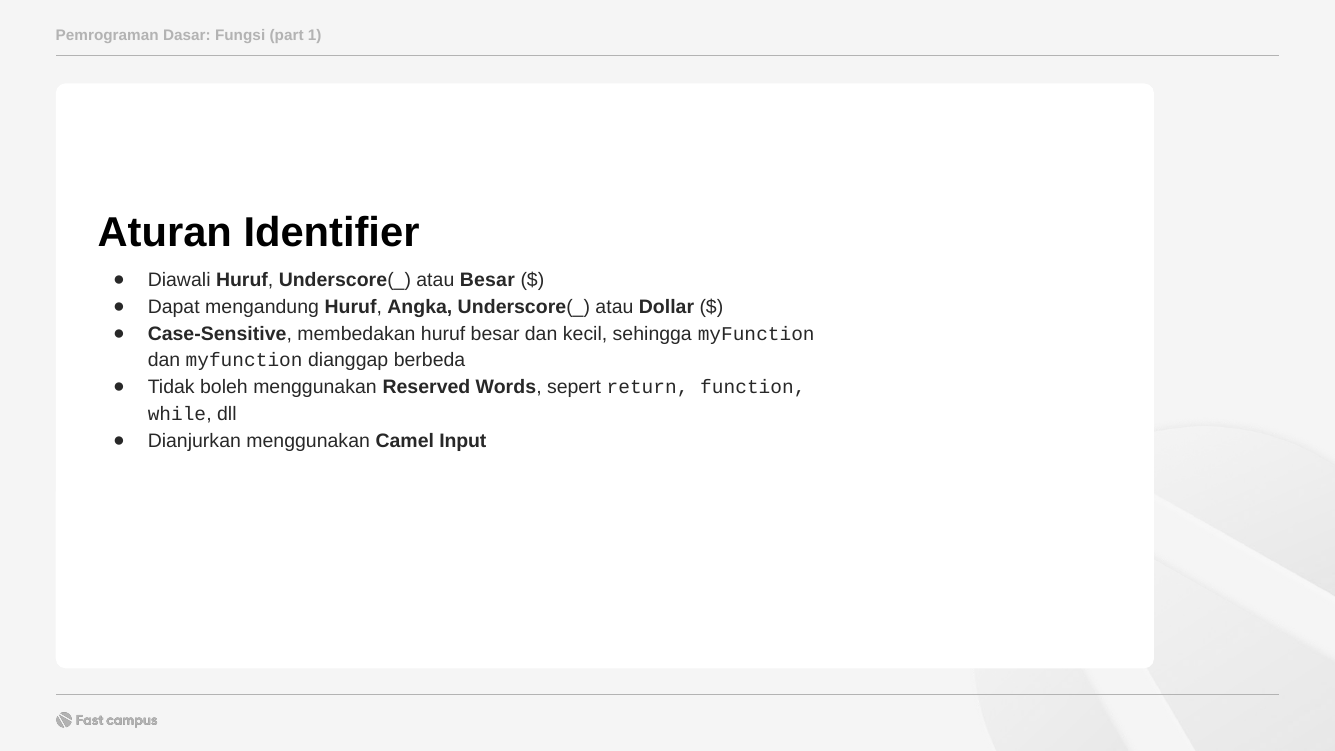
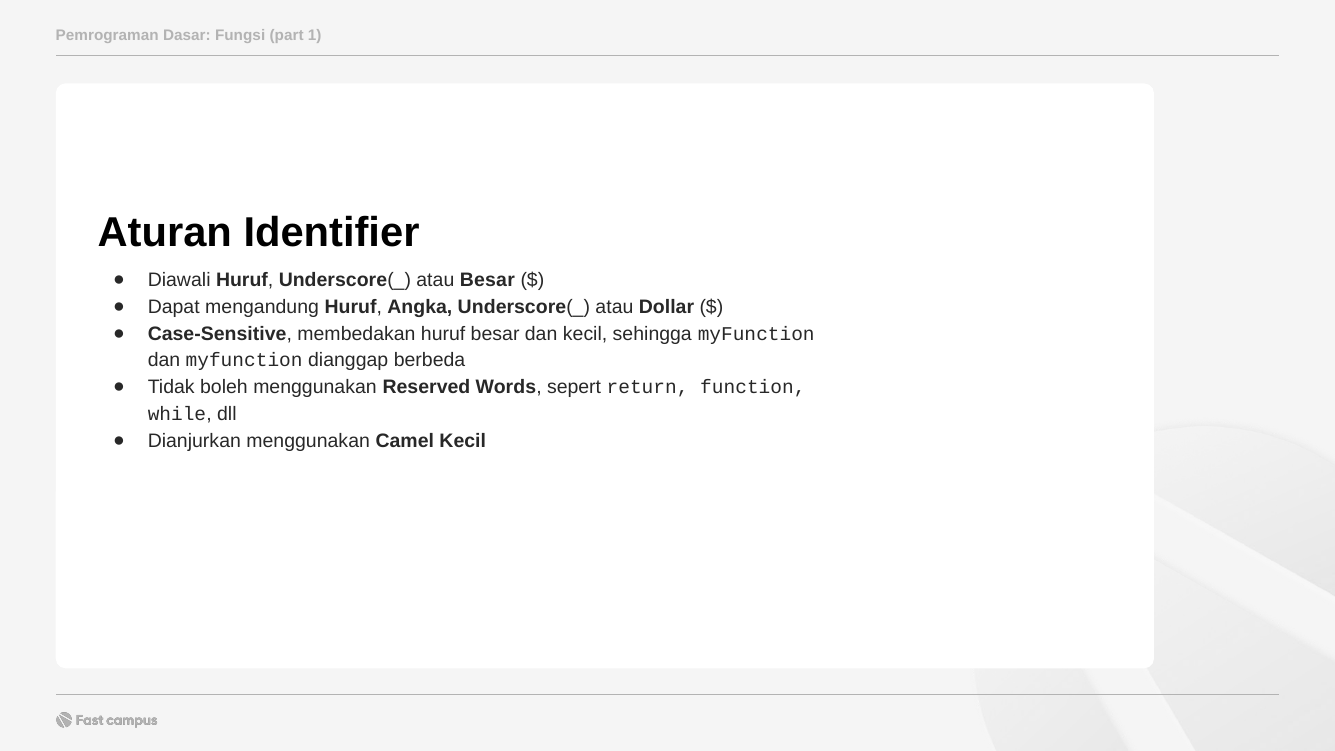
Camel Input: Input -> Kecil (463, 441)
